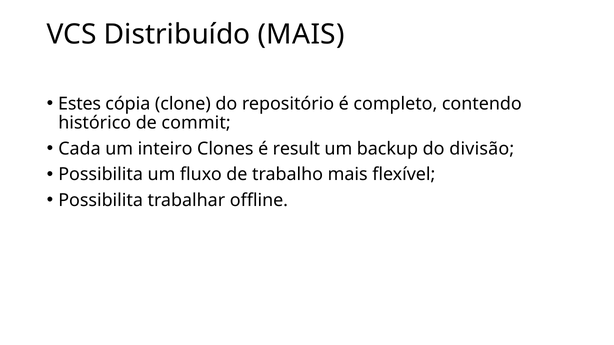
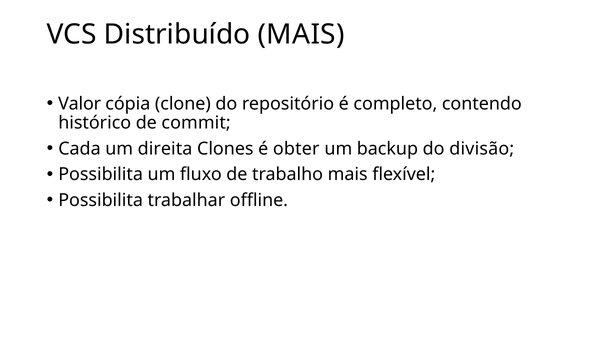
Estes: Estes -> Valor (80, 104)
inteiro: inteiro -> direita (165, 149)
result: result -> obter (296, 149)
